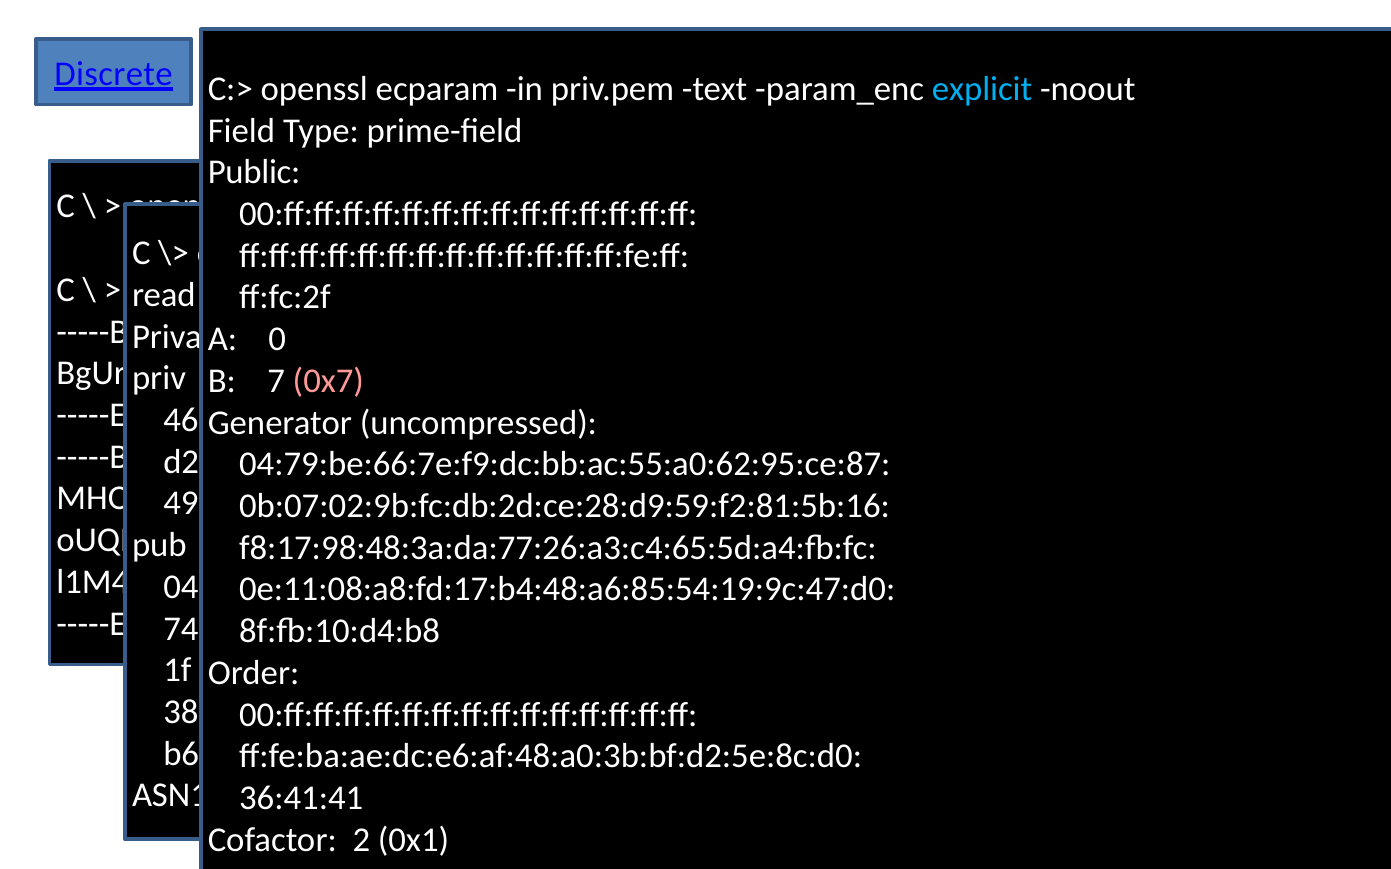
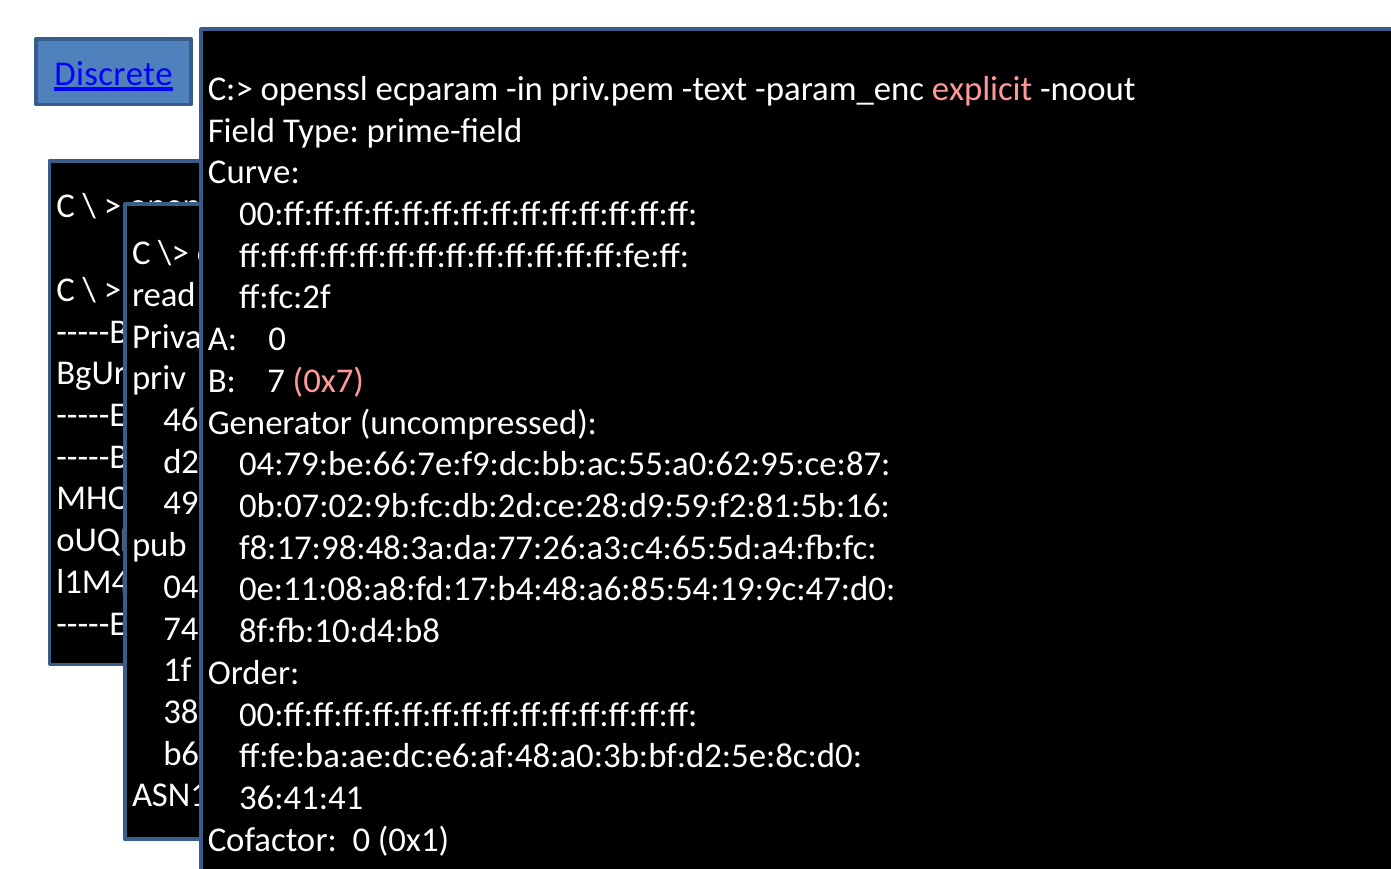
explicit colour: light blue -> pink (982, 89)
Public: Public -> Curve (254, 172)
Cofactor 2: 2 -> 0 (361, 840)
